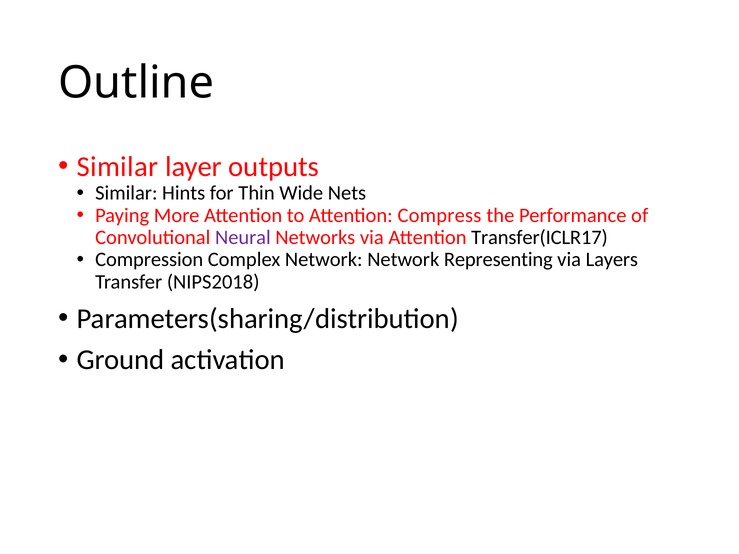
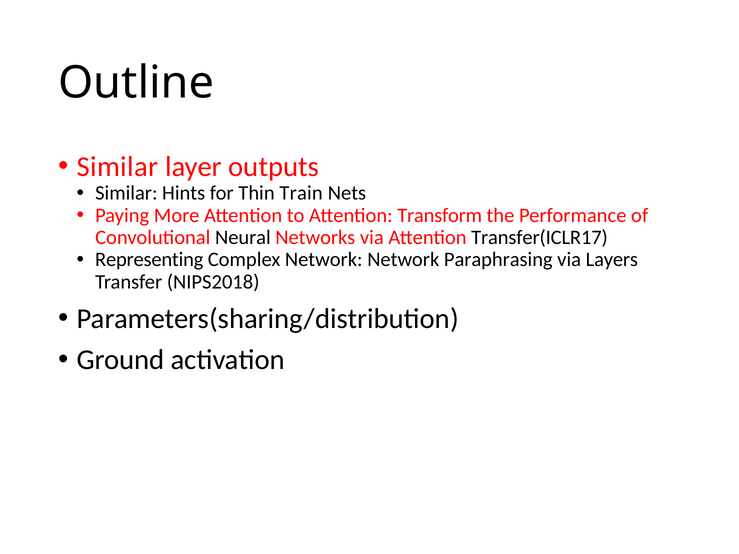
Wide: Wide -> Train (301, 193)
Compress: Compress -> Transform (440, 215)
Neural colour: purple -> black (243, 238)
Compression: Compression -> Representing (149, 260)
Representing: Representing -> Paraphrasing (498, 260)
